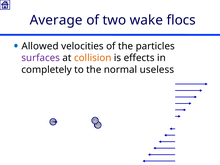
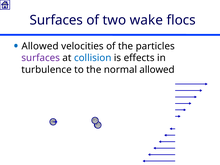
Average: Average -> Surfaces (56, 20)
collision colour: orange -> blue (93, 58)
completely: completely -> turbulence (47, 70)
normal useless: useless -> allowed (157, 70)
